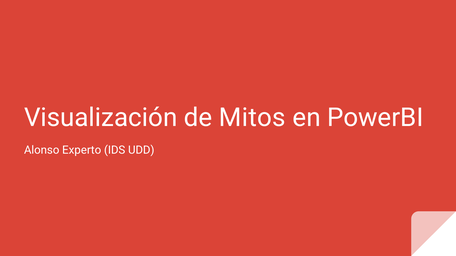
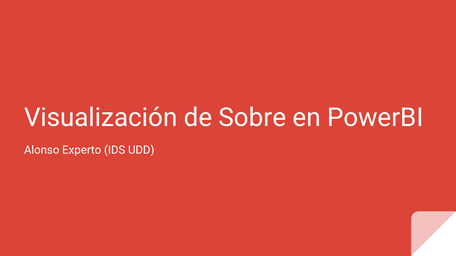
Mitos: Mitos -> Sobre (252, 118)
